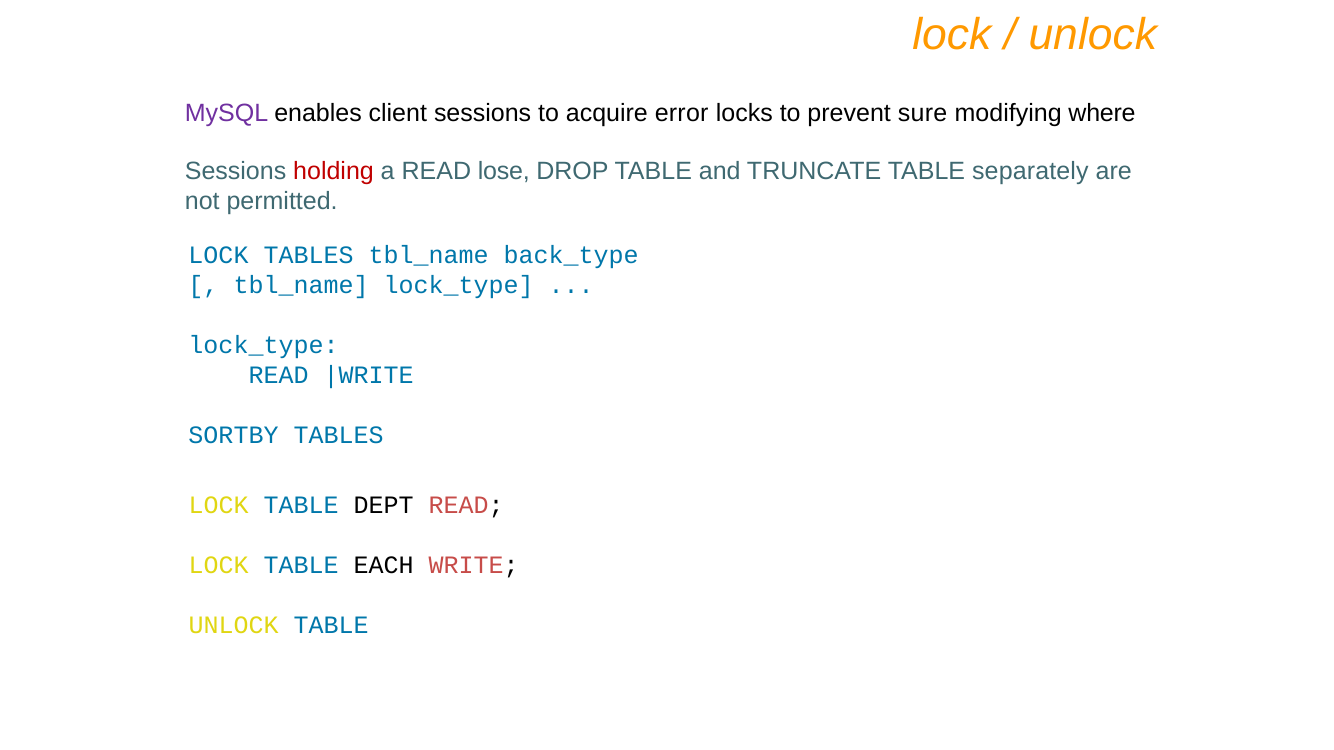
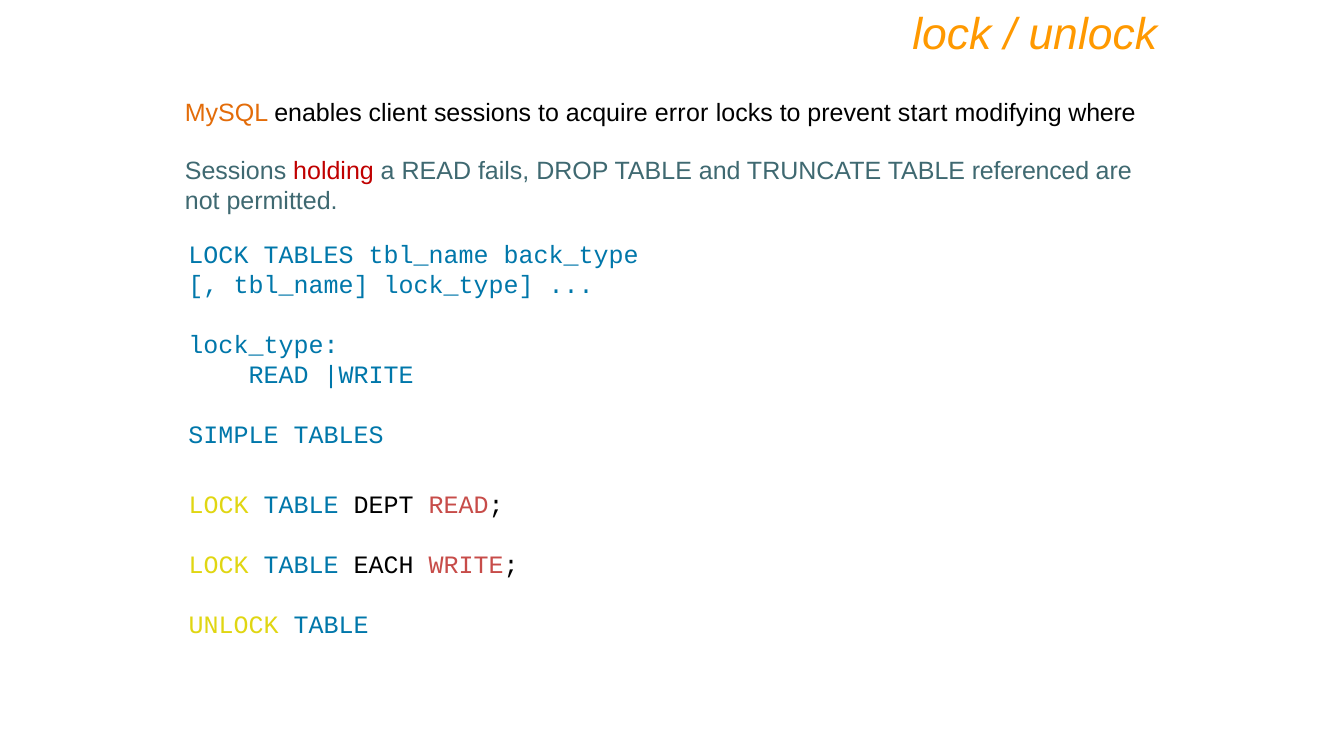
MySQL colour: purple -> orange (227, 113)
sure: sure -> start (923, 113)
lose: lose -> fails (504, 172)
separately: separately -> referenced (1031, 172)
SORTBY: SORTBY -> SIMPLE (234, 435)
